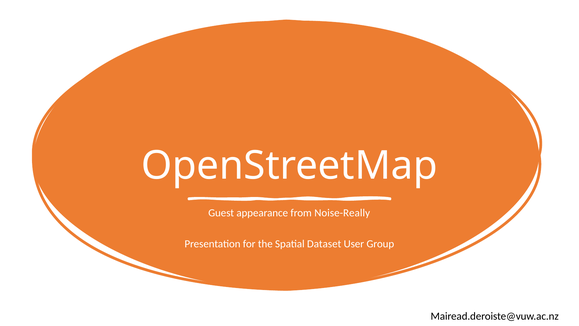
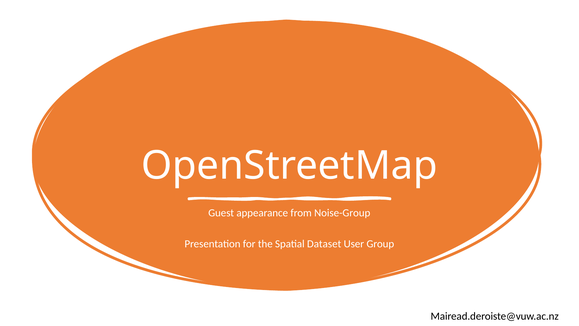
Noise-Really: Noise-Really -> Noise-Group (342, 213)
